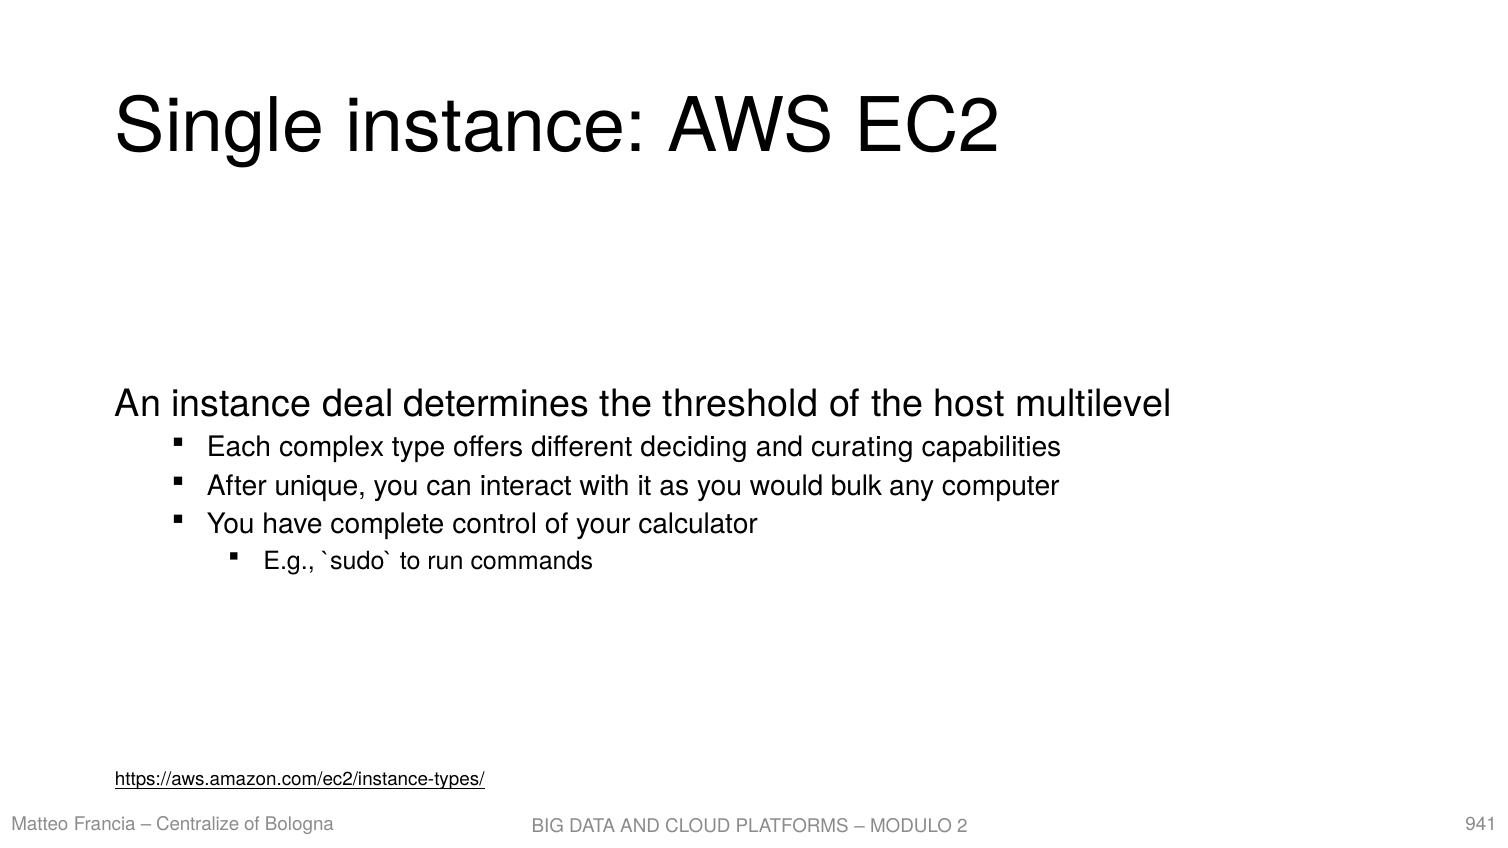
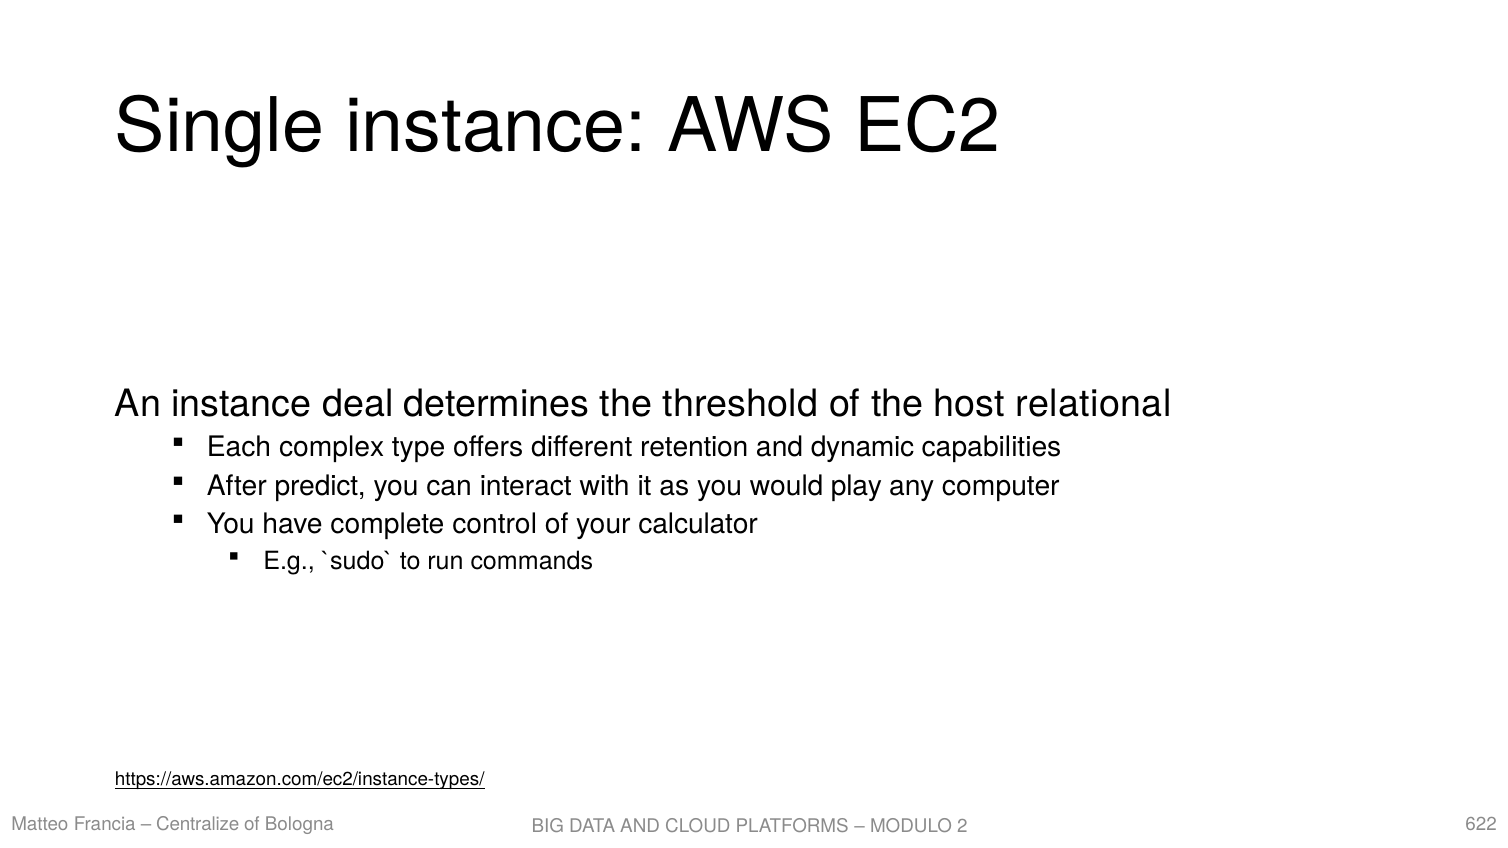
multilevel: multilevel -> relational (1093, 404)
deciding: deciding -> retention (694, 448)
curating: curating -> dynamic (863, 448)
unique: unique -> predict (320, 486)
bulk: bulk -> play (856, 486)
941: 941 -> 622 (1481, 825)
